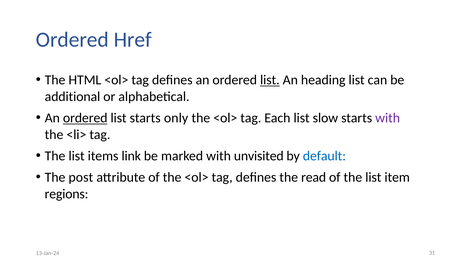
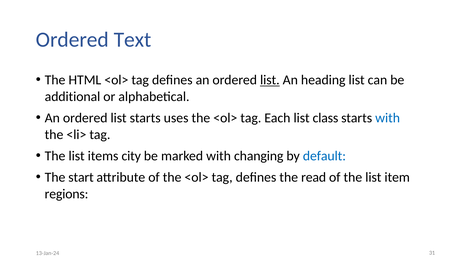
Href: Href -> Text (133, 40)
ordered underline: present -> none (85, 118)
only: only -> uses (176, 118)
slow: slow -> class (325, 118)
with colour: purple -> blue (388, 118)
link: link -> city (131, 156)
unvisited: unvisited -> changing (259, 156)
post: post -> start (81, 177)
